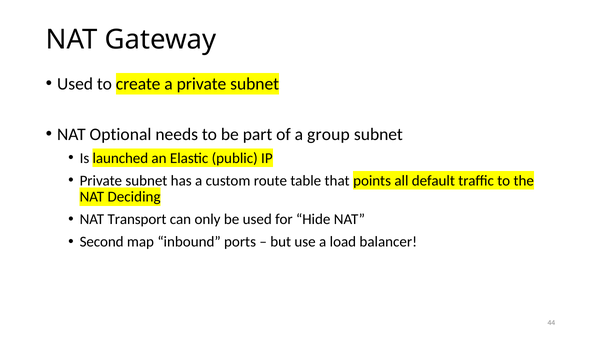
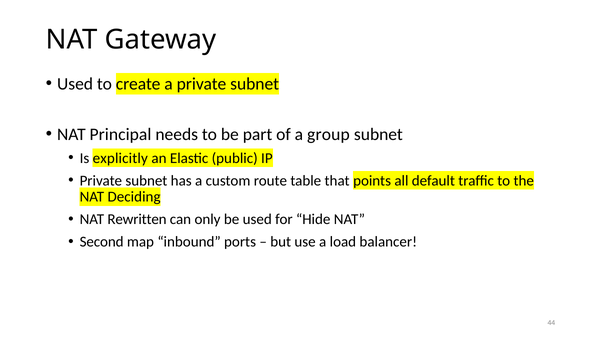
Optional: Optional -> Principal (121, 134)
launched: launched -> explicitly (120, 158)
Transport: Transport -> Rewritten (137, 219)
